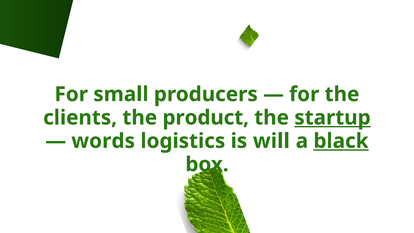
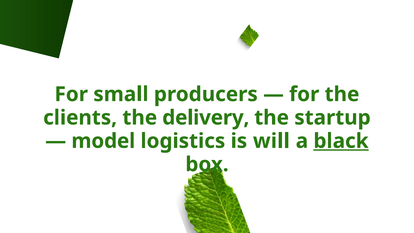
product: product -> delivery (206, 118)
startup underline: present -> none (333, 118)
words: words -> model (103, 141)
